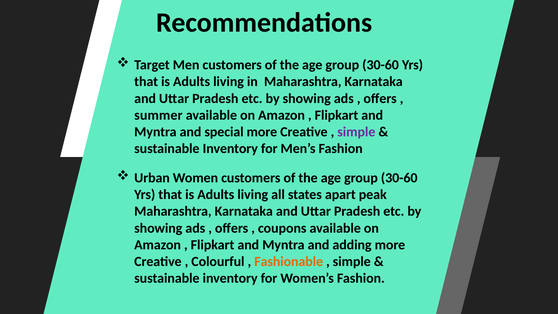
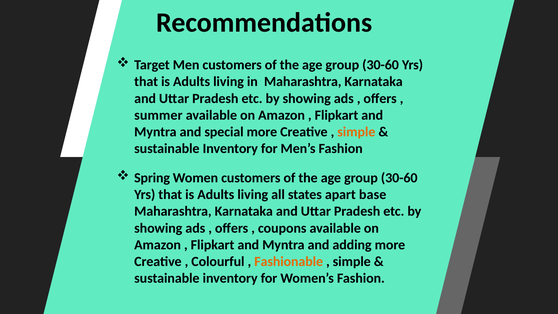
simple colour: purple -> orange (356, 132)
Urban: Urban -> Spring (152, 178)
peak: peak -> base (373, 195)
